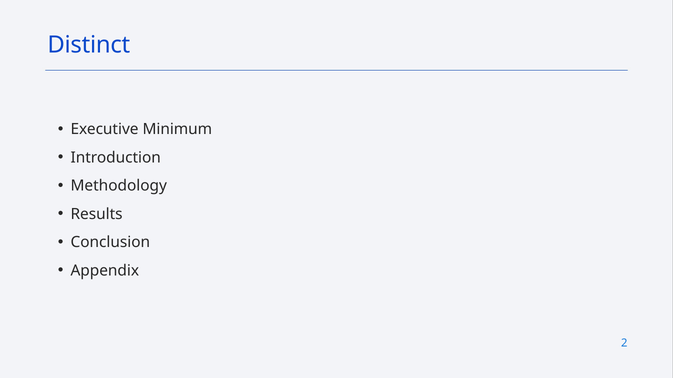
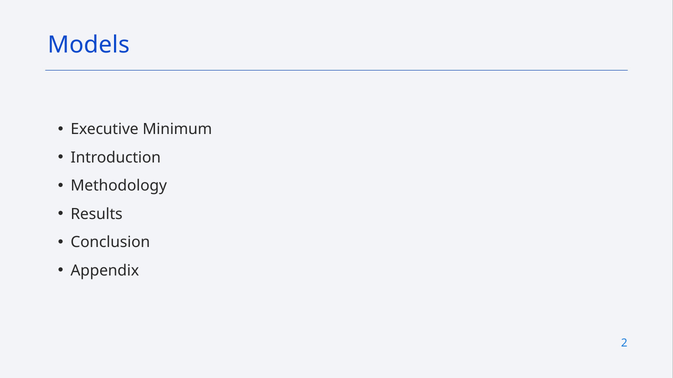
Distinct: Distinct -> Models (89, 45)
